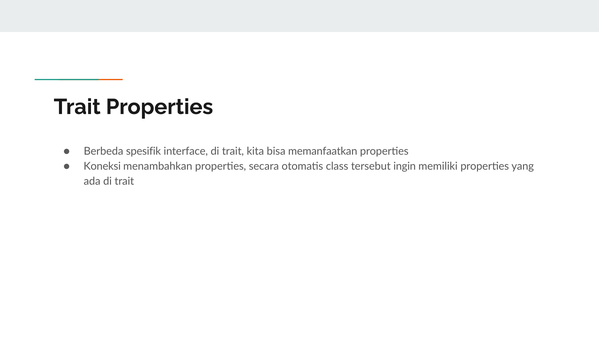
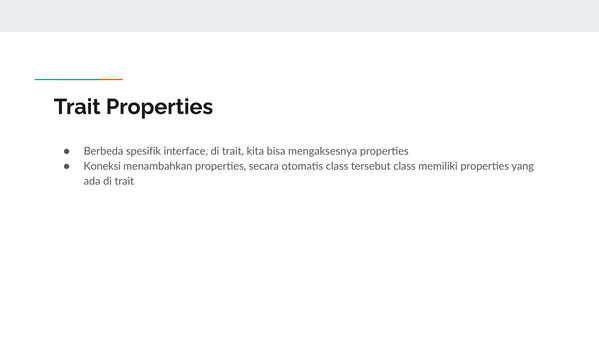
memanfaatkan: memanfaatkan -> mengaksesnya (323, 151)
tersebut ingin: ingin -> class (405, 166)
